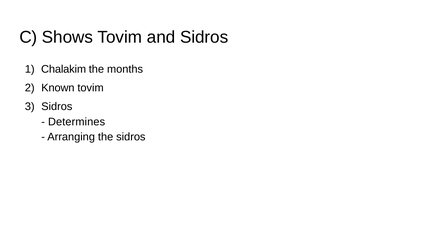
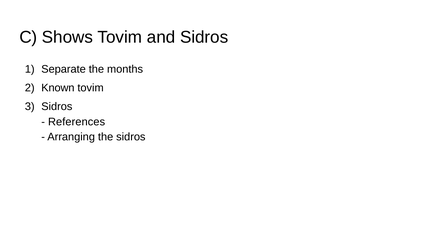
Chalakim: Chalakim -> Separate (64, 69)
Determines: Determines -> References (77, 122)
